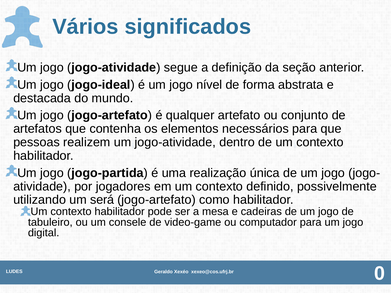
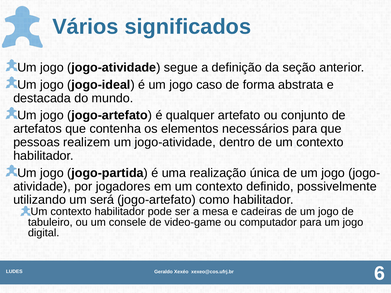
nível: nível -> caso (209, 85)
0: 0 -> 6 (380, 274)
